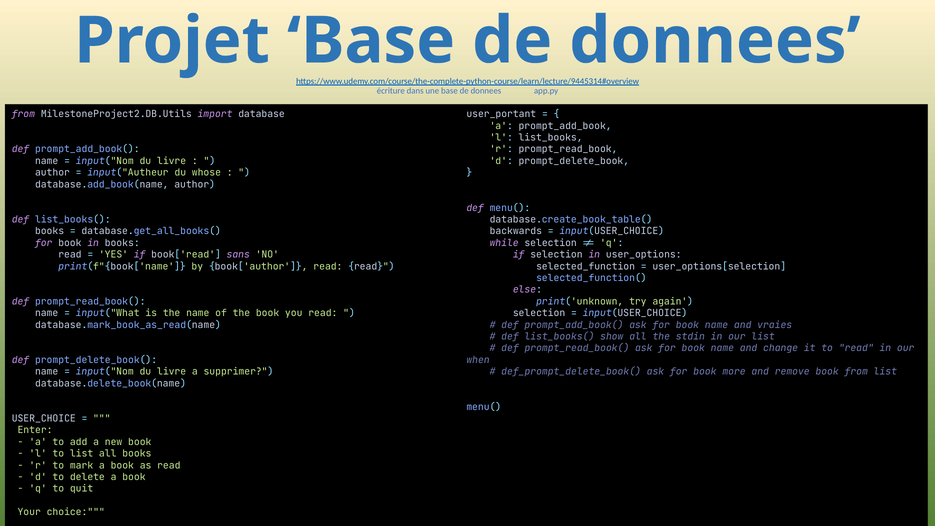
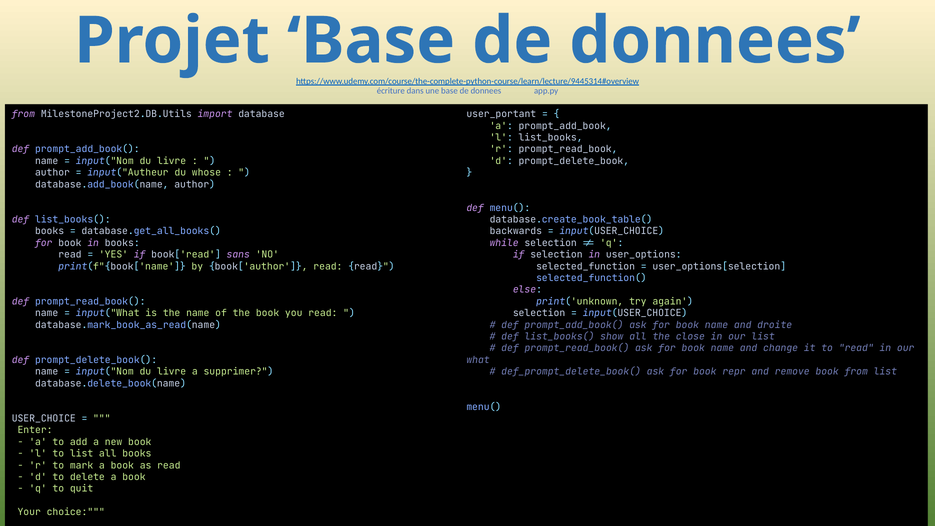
vraies: vraies -> droite (775, 325)
stdin: stdin -> close (690, 337)
when: when -> what (478, 360)
more: more -> repr (734, 372)
